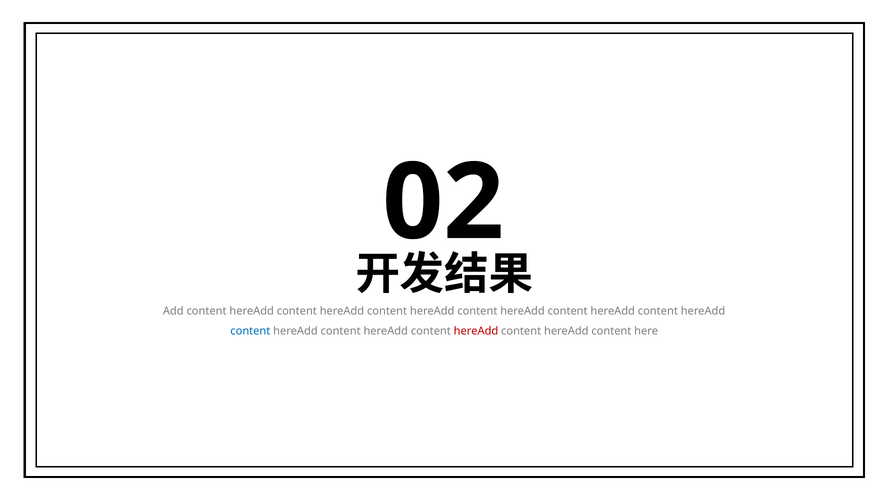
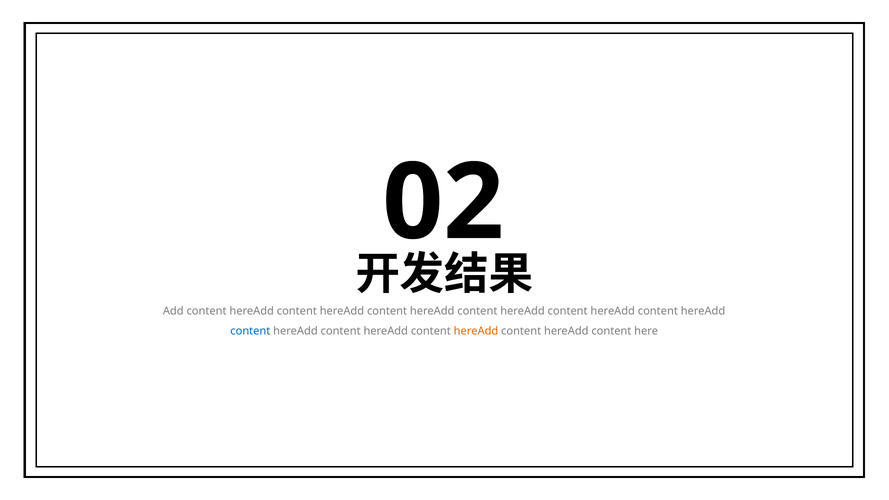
hereAdd colour: red -> orange (476, 331)
